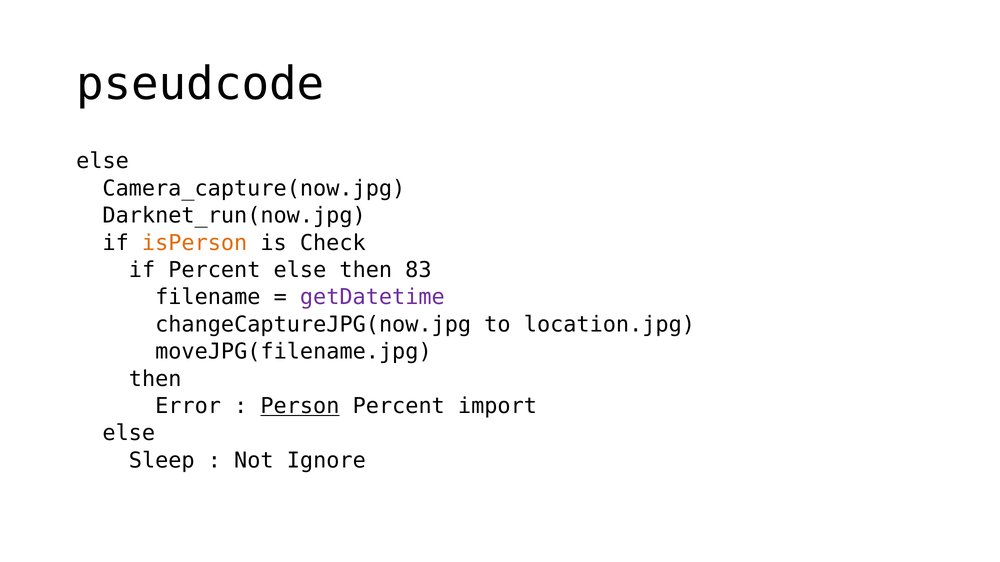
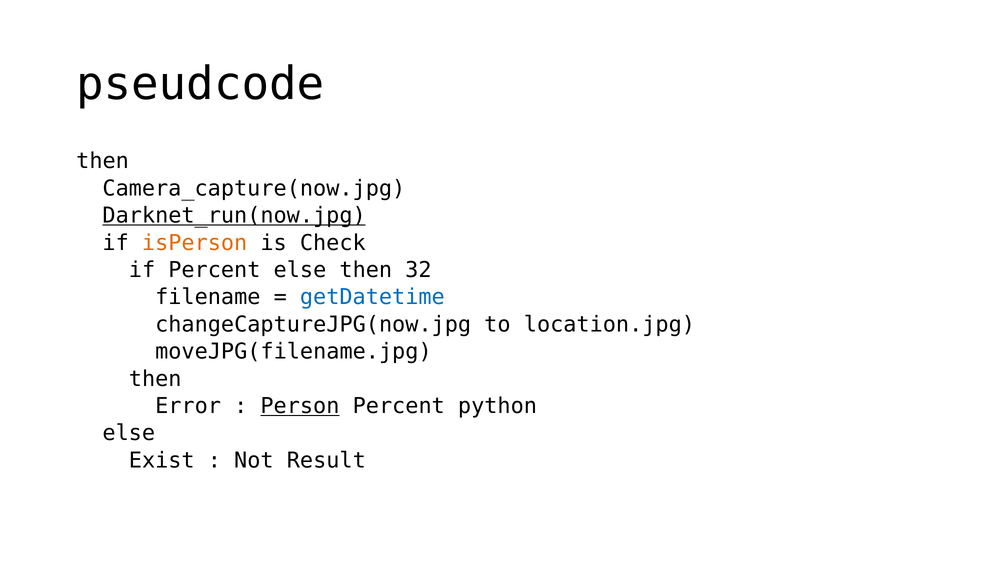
else: else -> then (103, 161)
Darknet_run(now.jpg underline: none -> present (234, 216)
83: 83 -> 32 (418, 270)
getDatetime colour: purple -> blue (372, 298)
import: import -> python (497, 406)
Sleep: Sleep -> Exist (162, 461)
Ignore: Ignore -> Result (326, 461)
